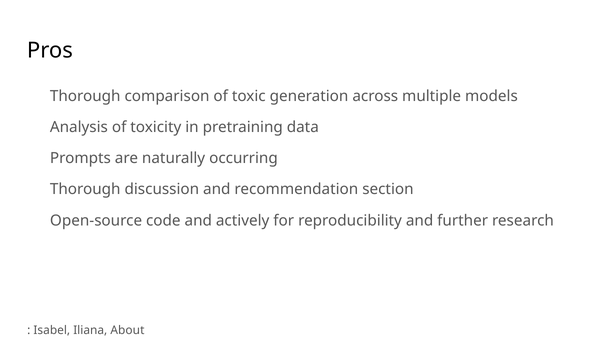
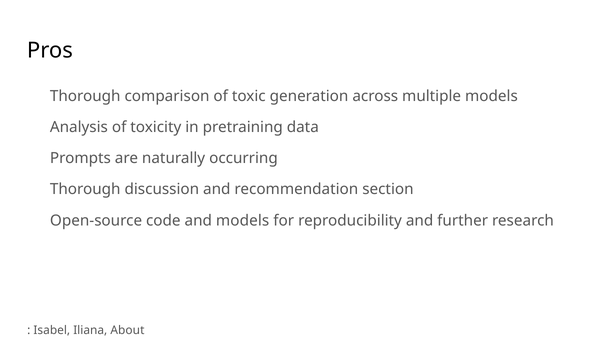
and actively: actively -> models (243, 220)
